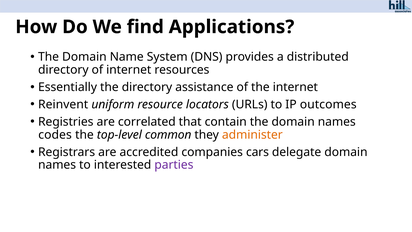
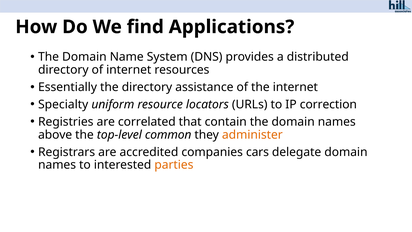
Reinvent: Reinvent -> Specialty (63, 104)
outcomes: outcomes -> correction (328, 104)
codes: codes -> above (55, 135)
parties colour: purple -> orange (174, 165)
